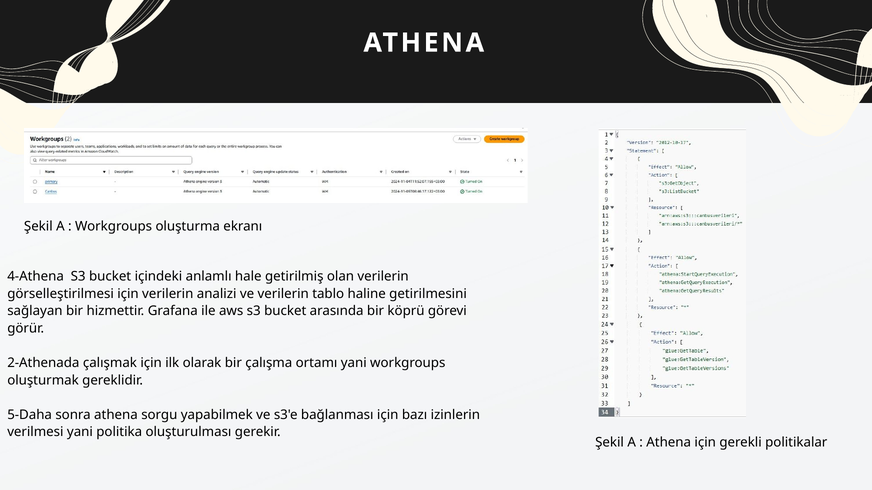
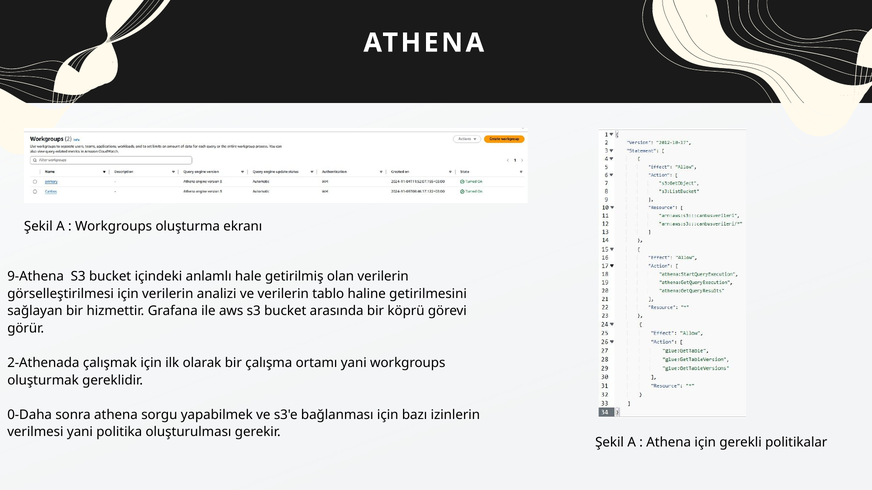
4-Athena: 4-Athena -> 9-Athena (36, 277)
5-Daha: 5-Daha -> 0-Daha (30, 415)
